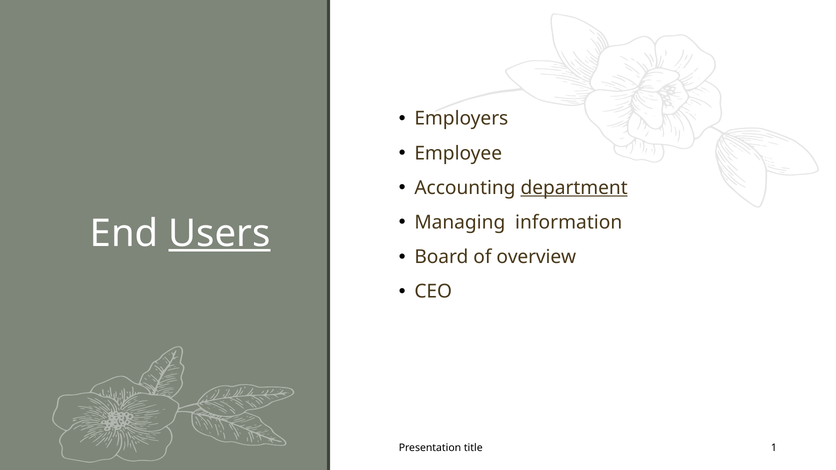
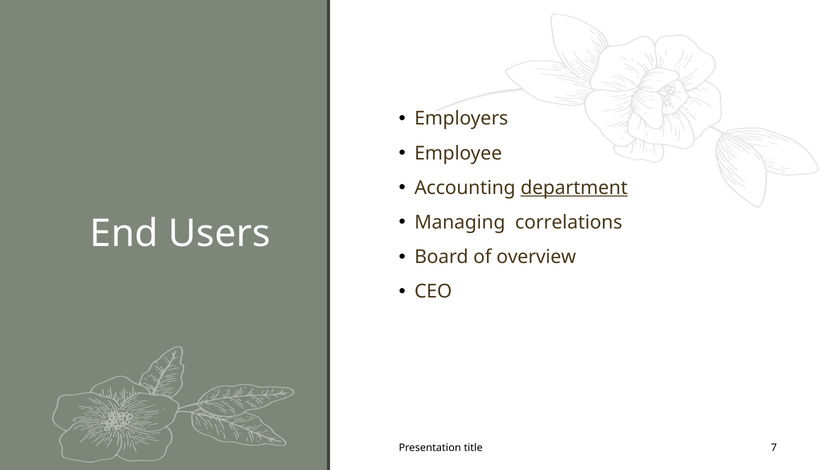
information: information -> correlations (569, 223)
Users underline: present -> none (219, 234)
1: 1 -> 7 (774, 448)
